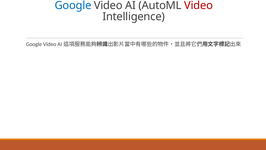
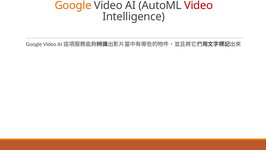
Google colour: blue -> orange (73, 5)
